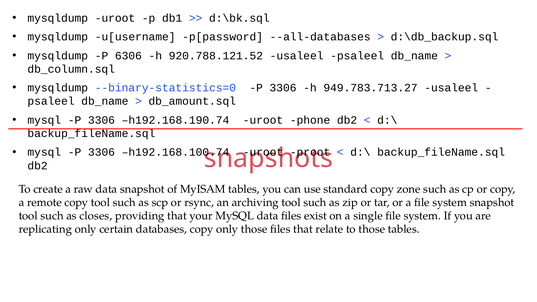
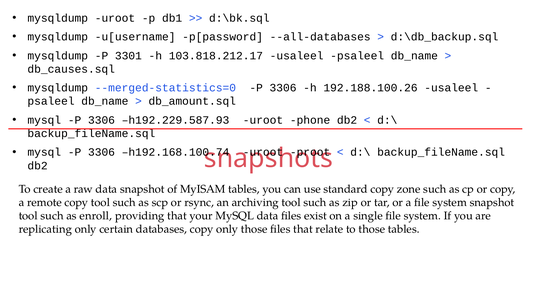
6306: 6306 -> 3301 (128, 56)
920.788.121.52: 920.788.121.52 -> 103.818.212.17 (216, 56)
db_column.sql: db_column.sql -> db_causes.sql (71, 69)
--binary-statistics=0: --binary-statistics=0 -> --merged-statistics=0 (165, 88)
949.783.713.27: 949.783.713.27 -> 192.188.100.26 (371, 88)
h192.168.190.74: h192.168.190.74 -> h192.229.587.93 (176, 120)
closes: closes -> enroll (96, 216)
